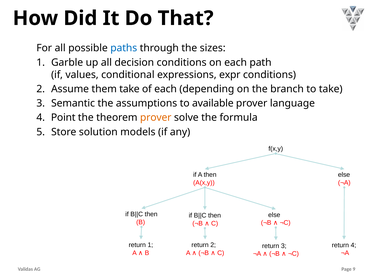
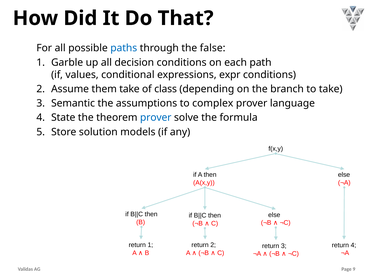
sizes: sizes -> false (213, 48)
of each: each -> class (166, 89)
available: available -> complex (213, 103)
Point: Point -> State (63, 117)
prover colour: orange -> blue (156, 117)
